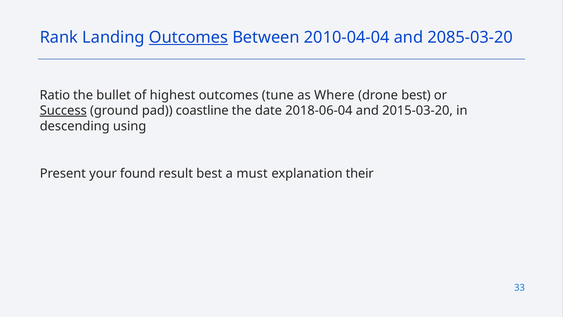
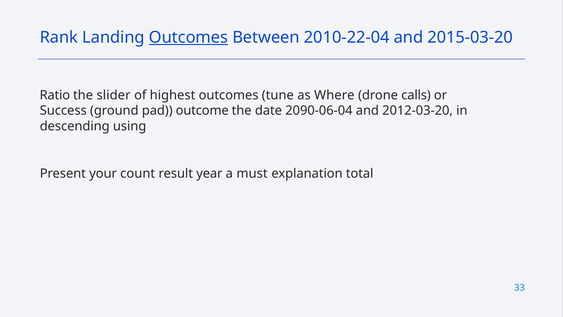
2010-04-04: 2010-04-04 -> 2010-22-04 (347, 37)
2085-03-20: 2085-03-20 -> 2015-03-20 (470, 37)
bullet: bullet -> slider (114, 95)
drone best: best -> calls (416, 95)
Success underline: present -> none (63, 111)
coastline: coastline -> outcome (202, 111)
2018-06-04: 2018-06-04 -> 2090-06-04 (319, 111)
2015-03-20: 2015-03-20 -> 2012-03-20 (418, 111)
found: found -> count (138, 173)
result best: best -> year (209, 173)
their: their -> total (360, 173)
